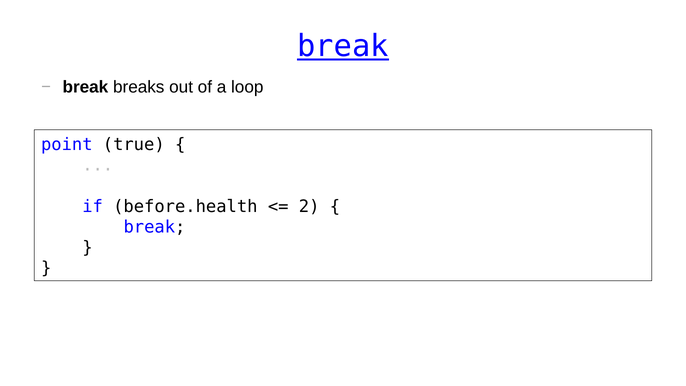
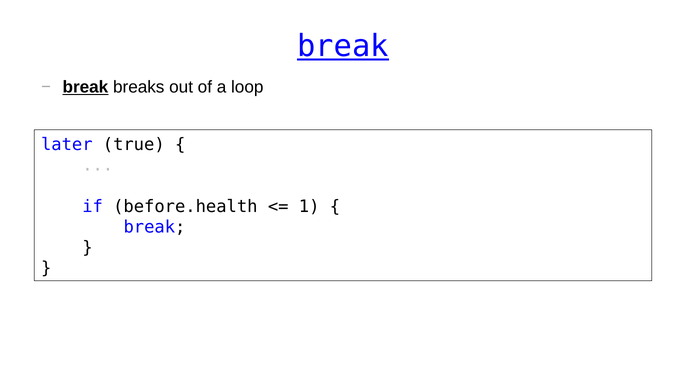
break underline: none -> present (85, 87)
point: point -> later (67, 145)
2: 2 -> 1 (309, 206)
